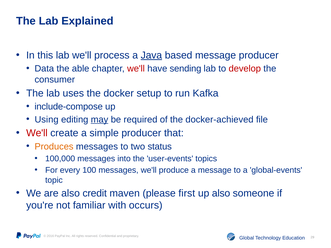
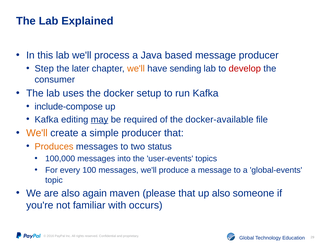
Java underline: present -> none (151, 55)
Data: Data -> Step (44, 69)
able: able -> later (81, 69)
we'll colour: red -> orange (136, 69)
Using: Using -> Kafka (47, 120)
docker-achieved: docker-achieved -> docker-available (219, 120)
We'll colour: red -> orange (37, 133)
credit: credit -> again (95, 193)
please first: first -> that (187, 193)
